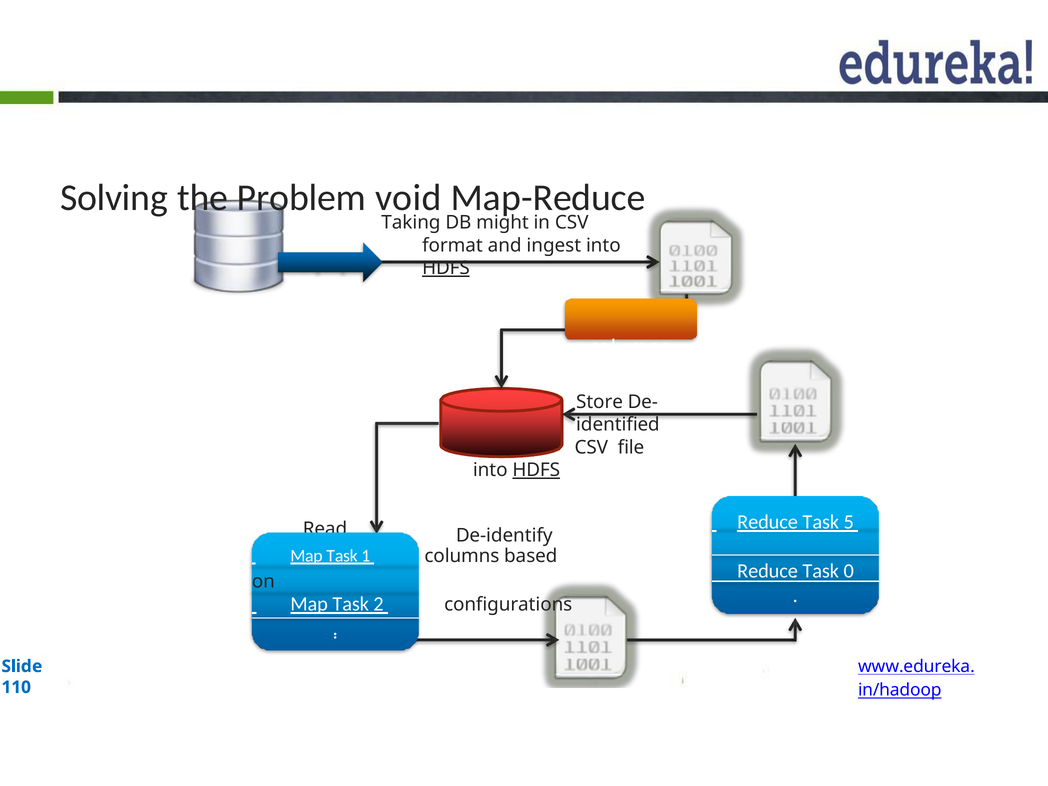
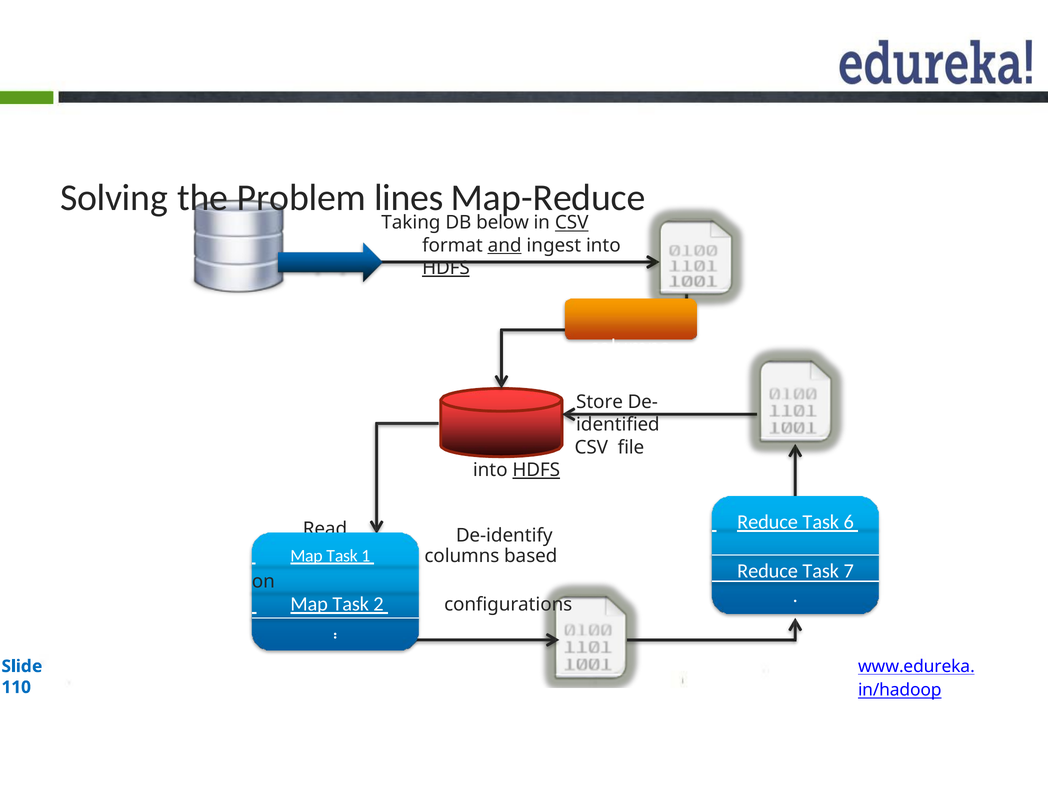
void: void -> lines (409, 198)
might: might -> below (503, 223)
CSV underline: none -> present (572, 223)
and underline: none -> present (505, 245)
5: 5 -> 6 (849, 522)
0: 0 -> 7 (849, 571)
